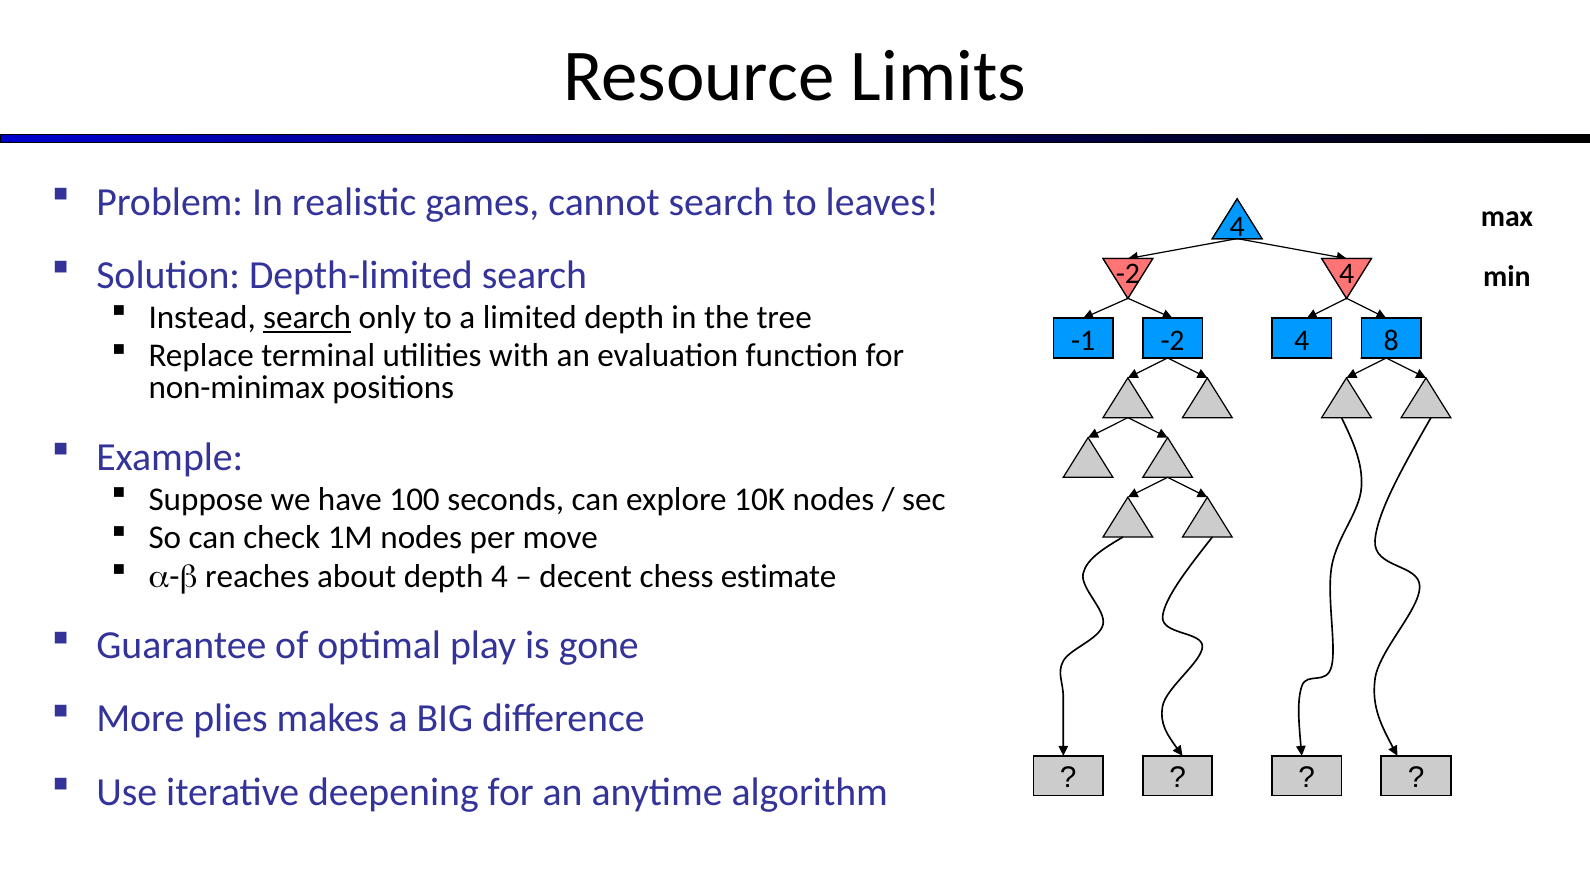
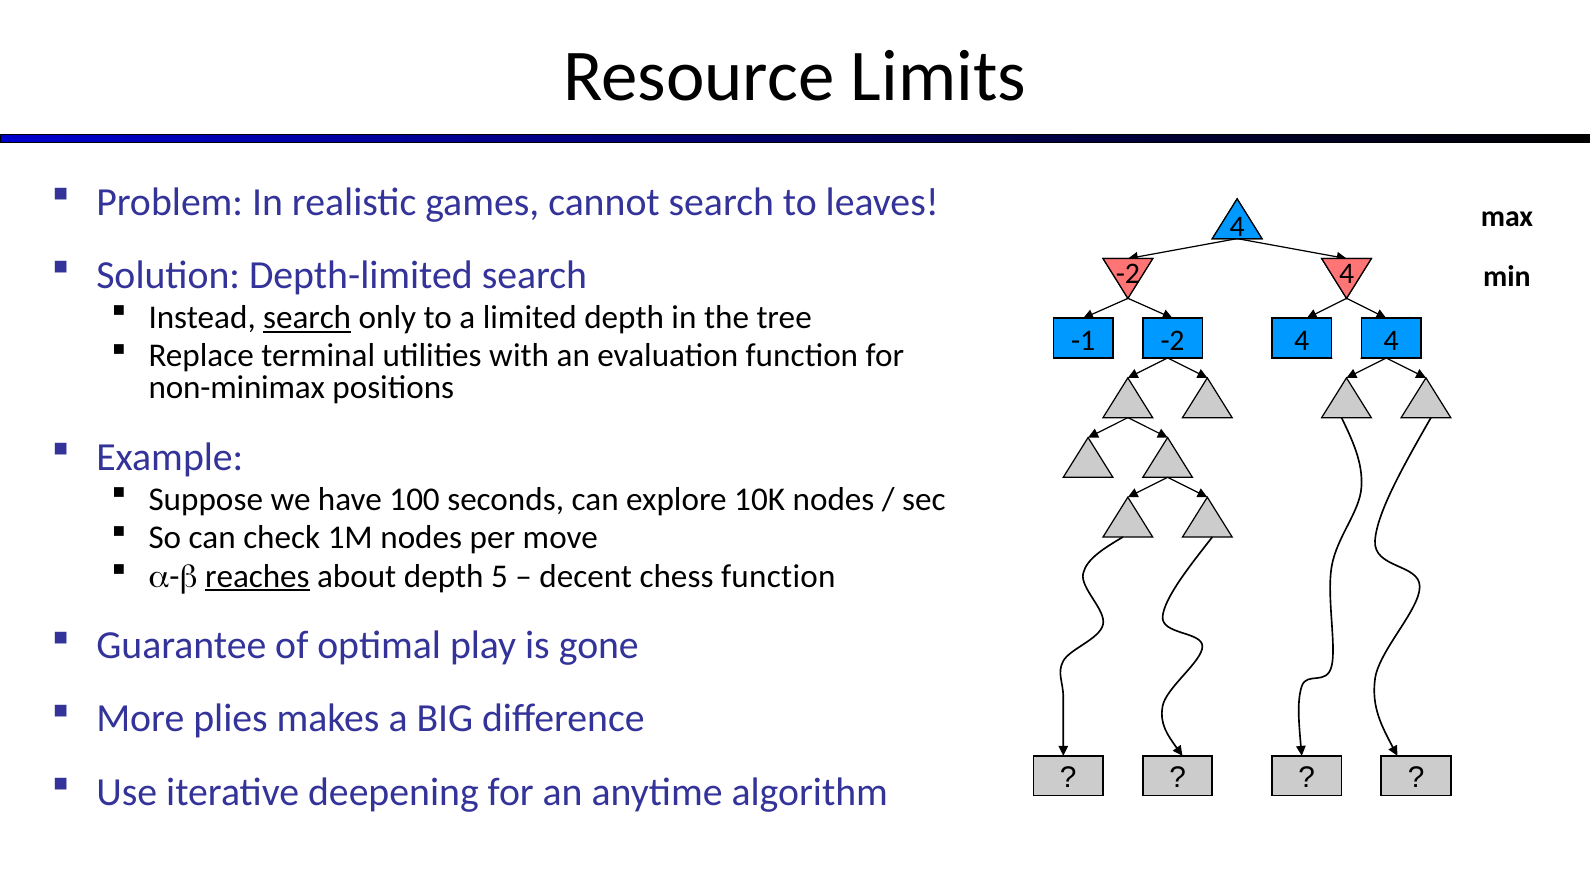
-2 4 8: 8 -> 4 (1391, 340)
reaches underline: none -> present (257, 576)
depth 4: 4 -> 5 (499, 576)
chess estimate: estimate -> function (778, 576)
